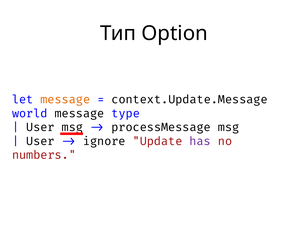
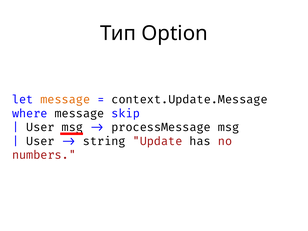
world: world -> where (30, 114)
type: type -> skip (126, 114)
ignore: ignore -> string (104, 141)
has colour: purple -> black (200, 141)
